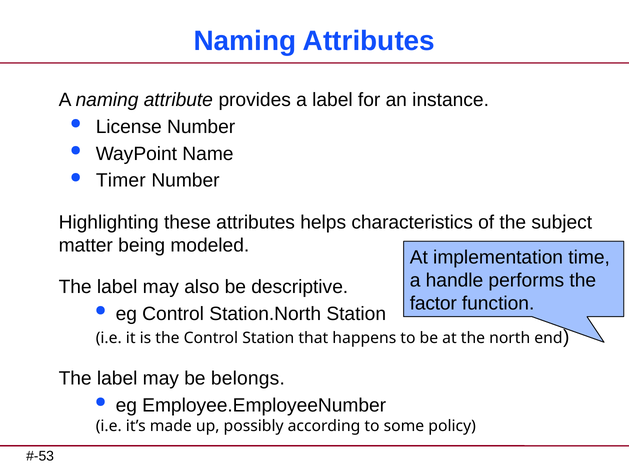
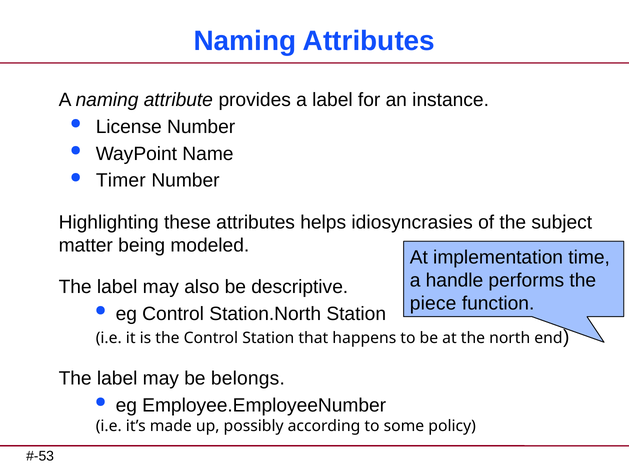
characteristics: characteristics -> idiosyncrasies (412, 222)
factor: factor -> piece (433, 303)
